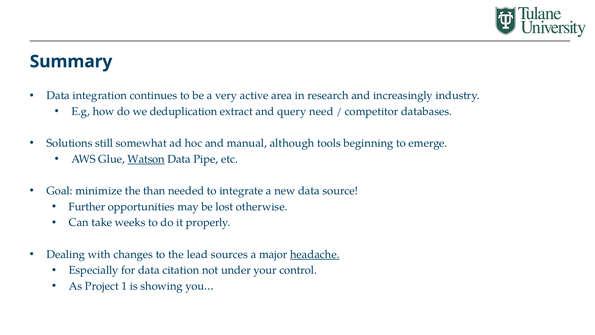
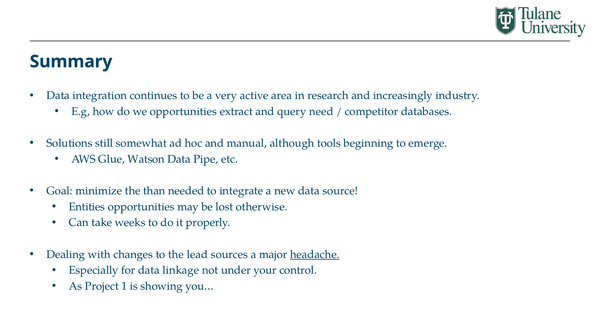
we deduplication: deduplication -> opportunities (183, 111)
Watson underline: present -> none (146, 159)
Further: Further -> Entities (87, 207)
citation: citation -> linkage (181, 270)
